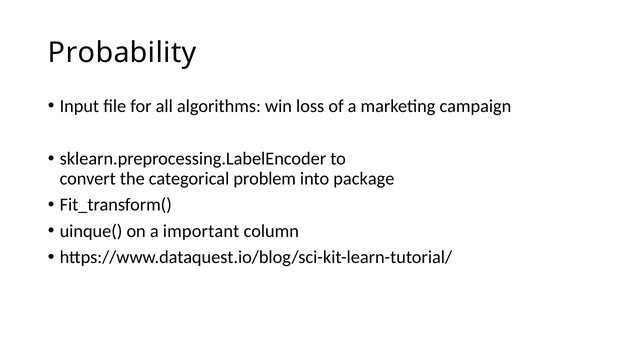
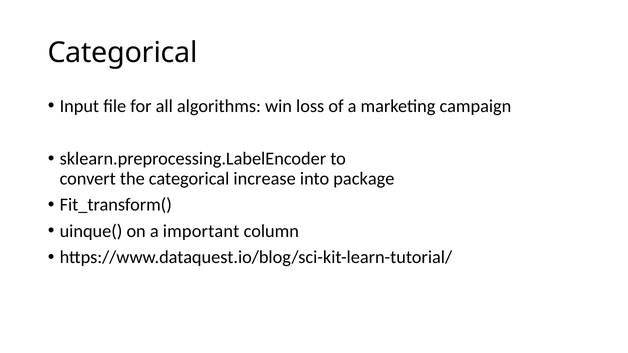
Probability: Probability -> Categorical (123, 53)
problem: problem -> increase (265, 179)
